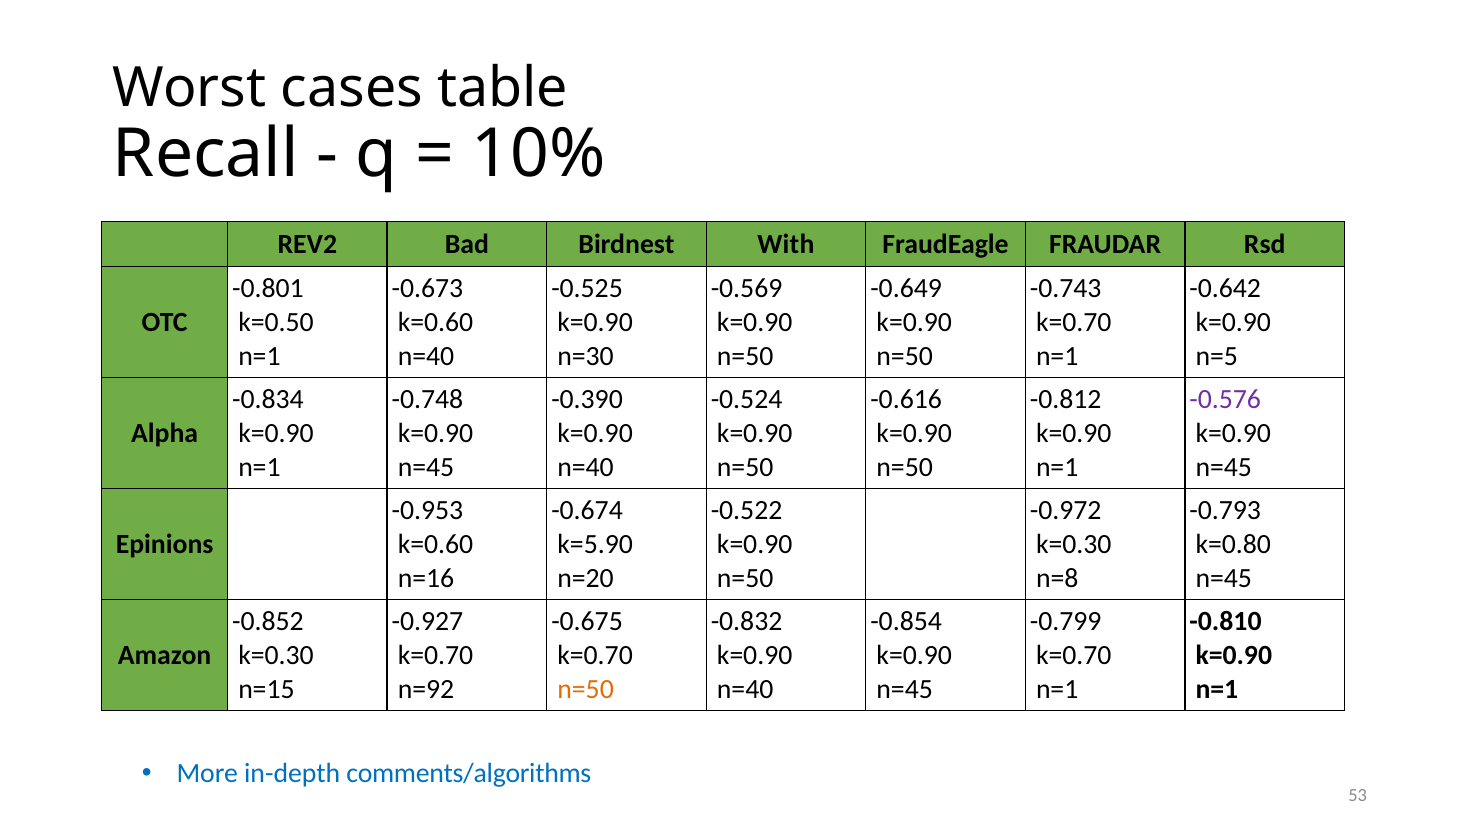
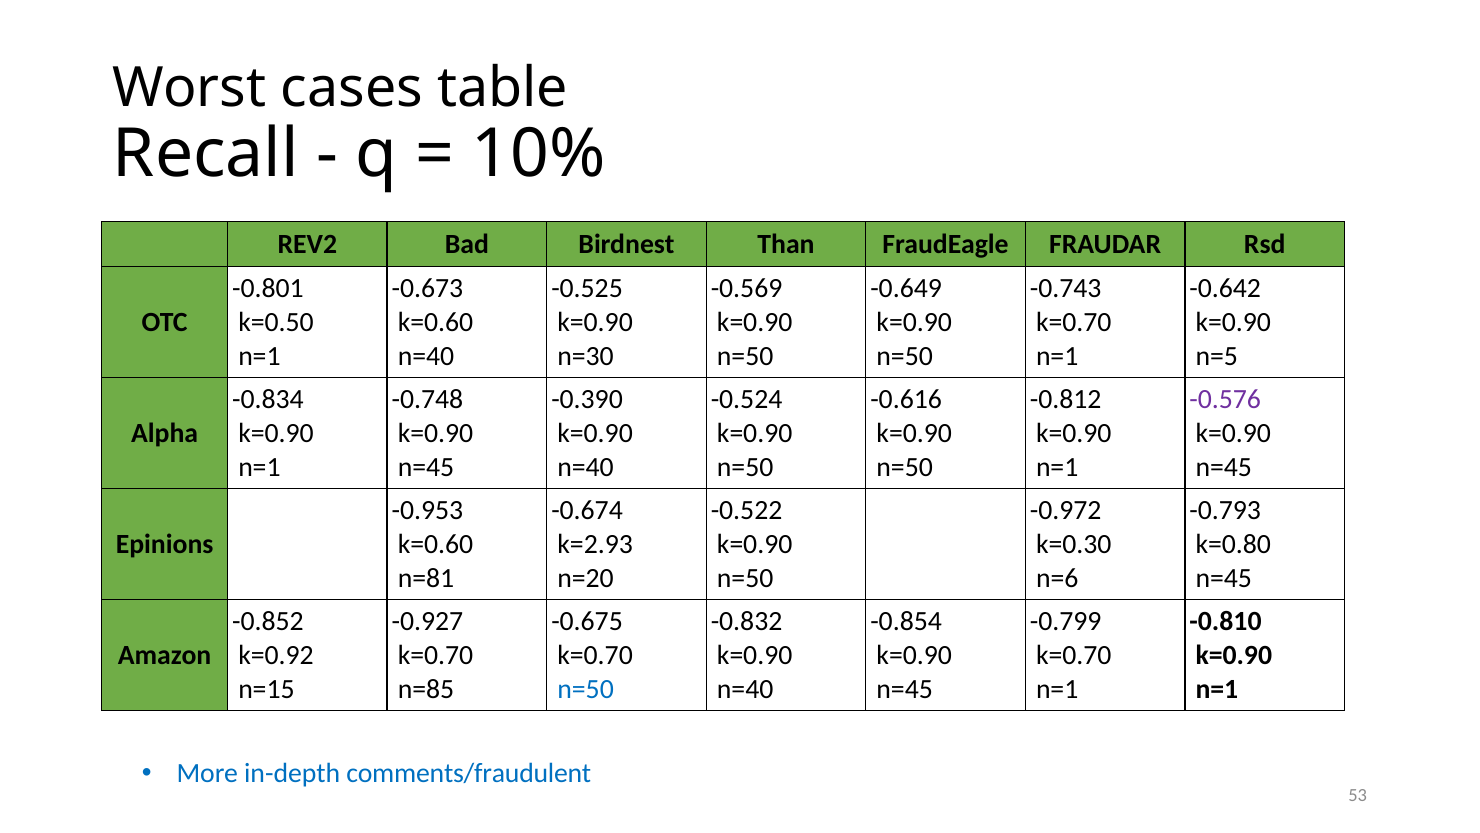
With: With -> Than (786, 244)
k=5.90: k=5.90 -> k=2.93 (595, 544)
n=16: n=16 -> n=81 (426, 578)
n=8: n=8 -> n=6 (1057, 578)
k=0.30: k=0.30 -> k=0.92 (276, 655)
n=92: n=92 -> n=85 (426, 689)
n=50 colour: orange -> blue (586, 689)
comments/algorithms: comments/algorithms -> comments/fraudulent (469, 773)
